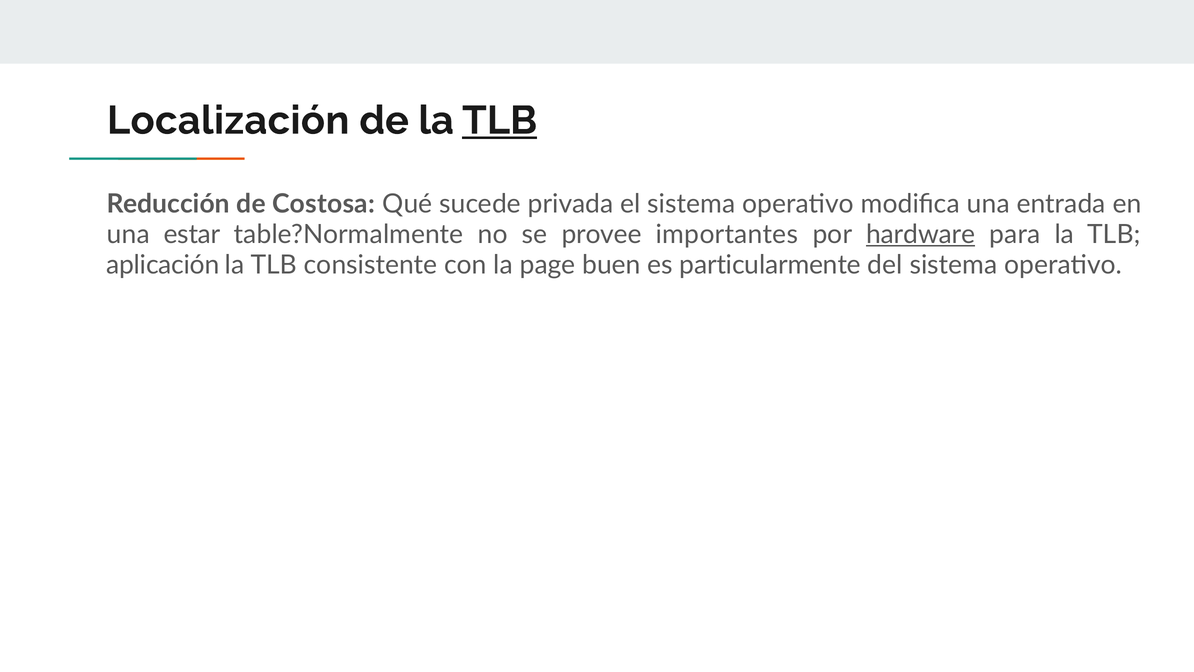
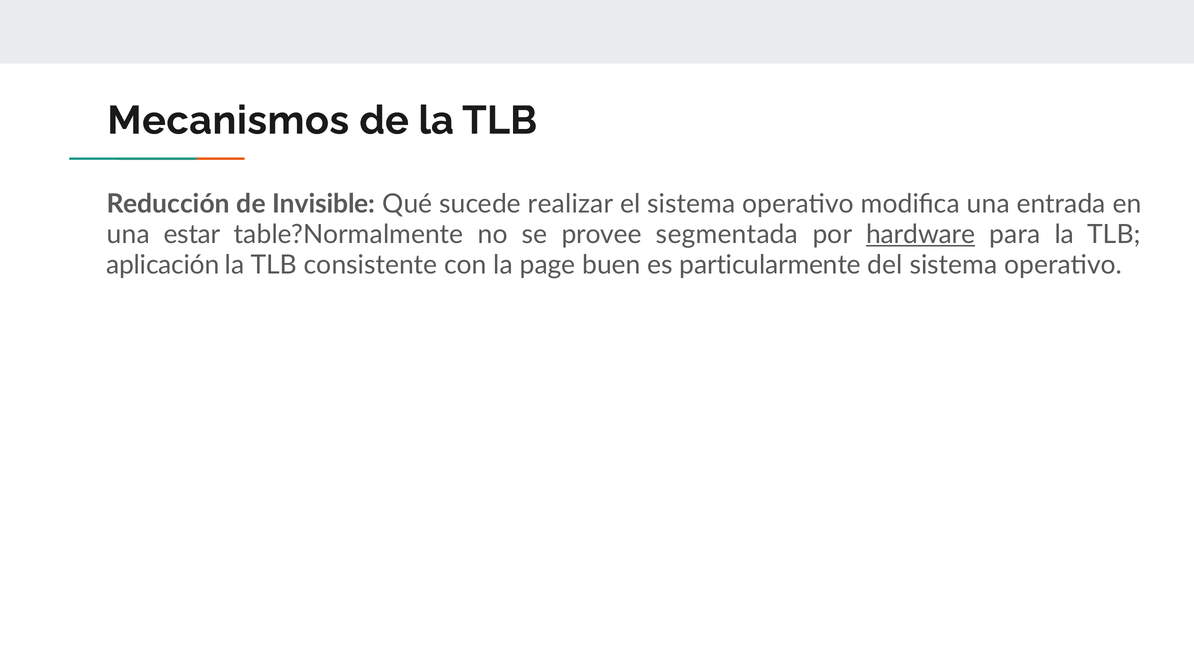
Localización: Localización -> Mecanismos (228, 120)
TLB underline: present -> none (500, 120)
Costosa: Costosa -> Invisible (324, 204)
privada: privada -> realizar (571, 204)
importantes: importantes -> segmentada (727, 234)
